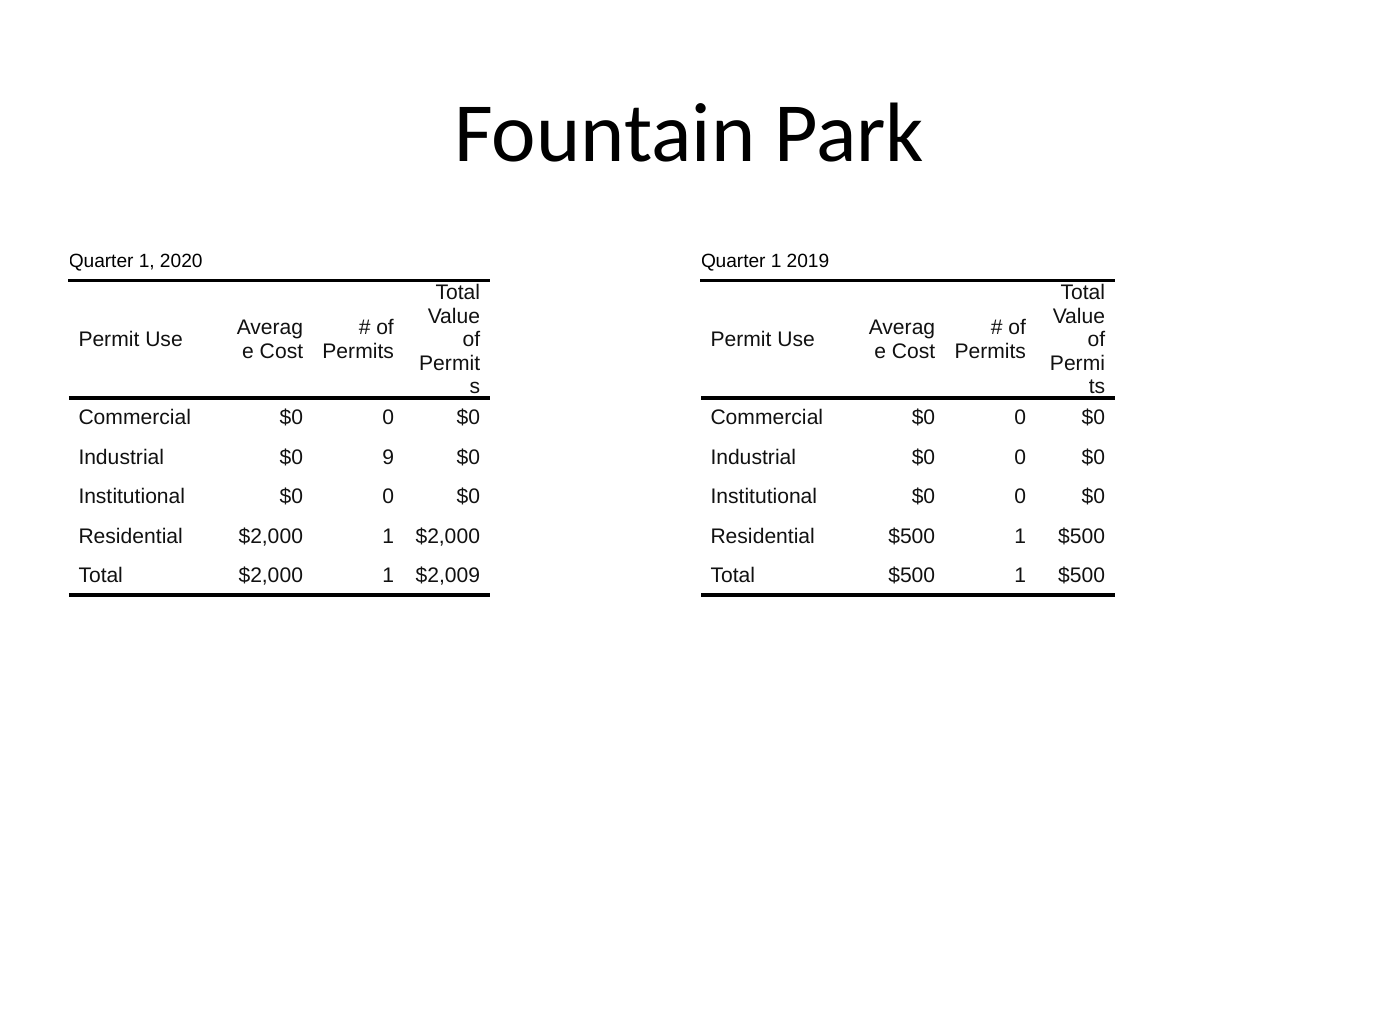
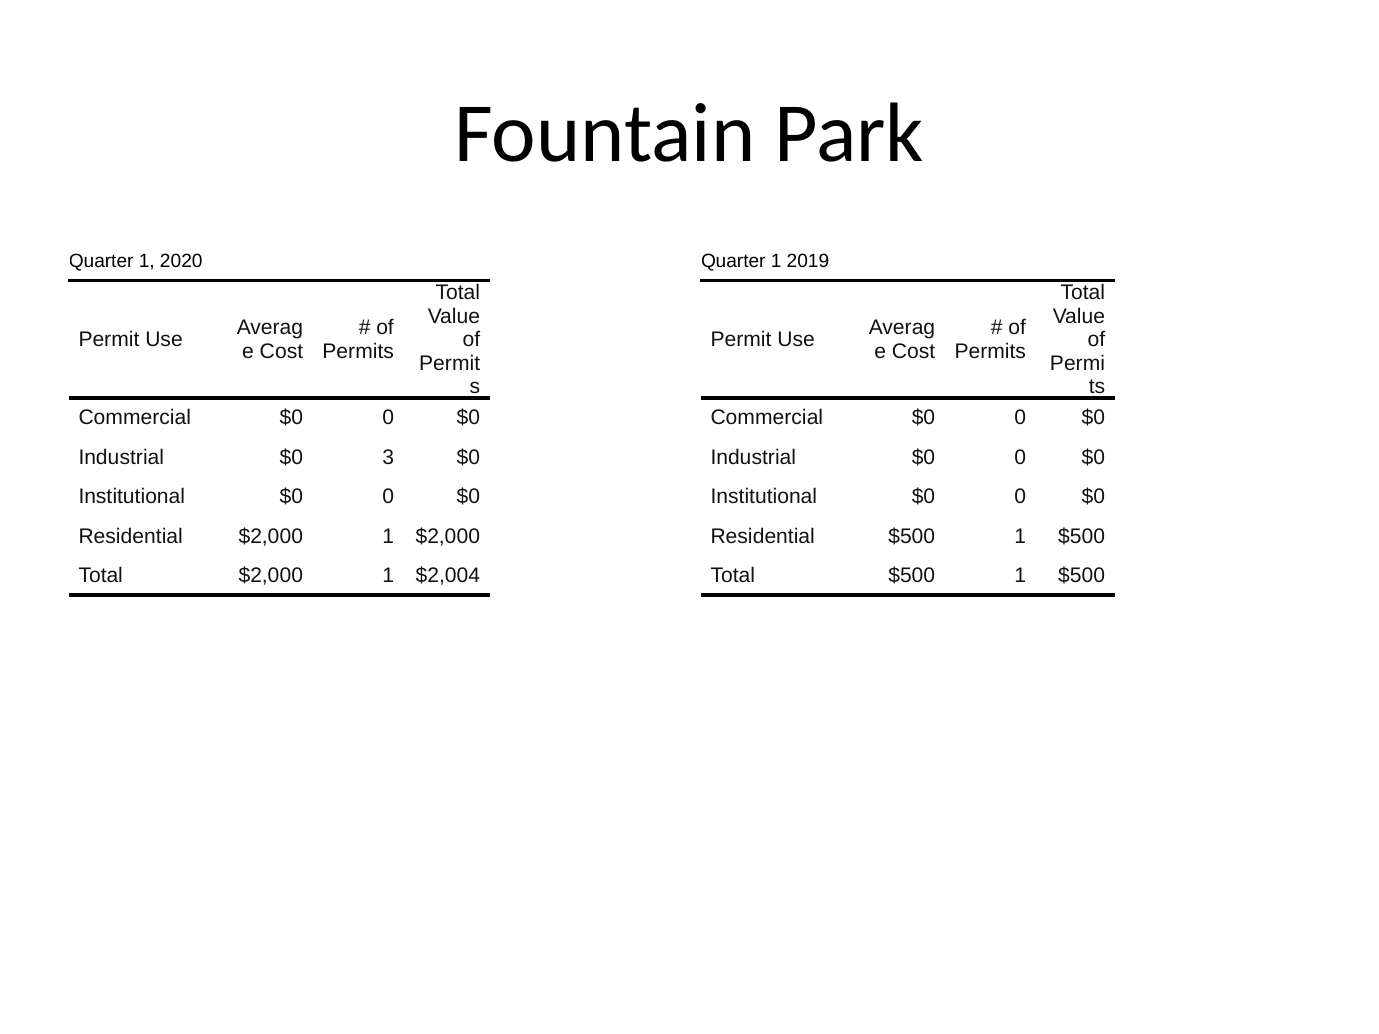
9: 9 -> 3 (388, 458)
$2,009: $2,009 -> $2,004 (448, 576)
